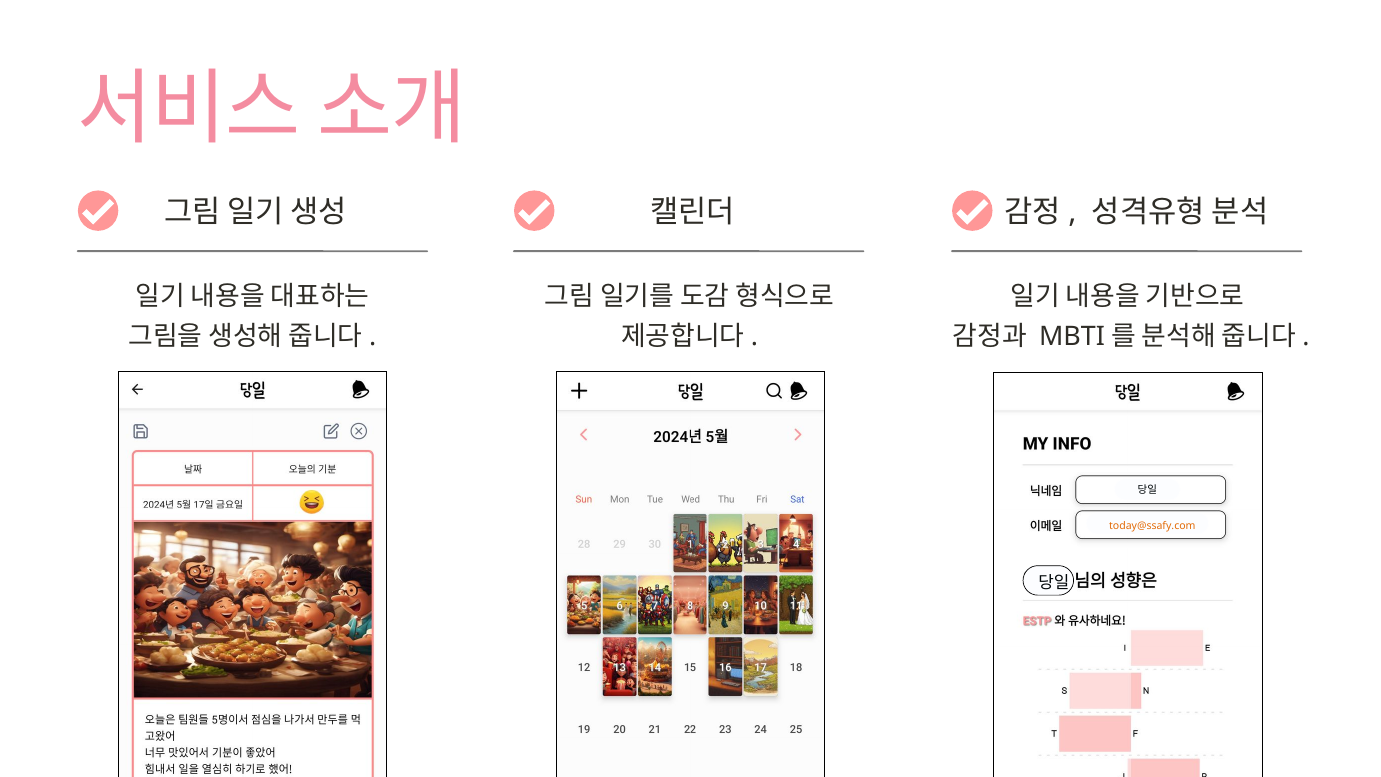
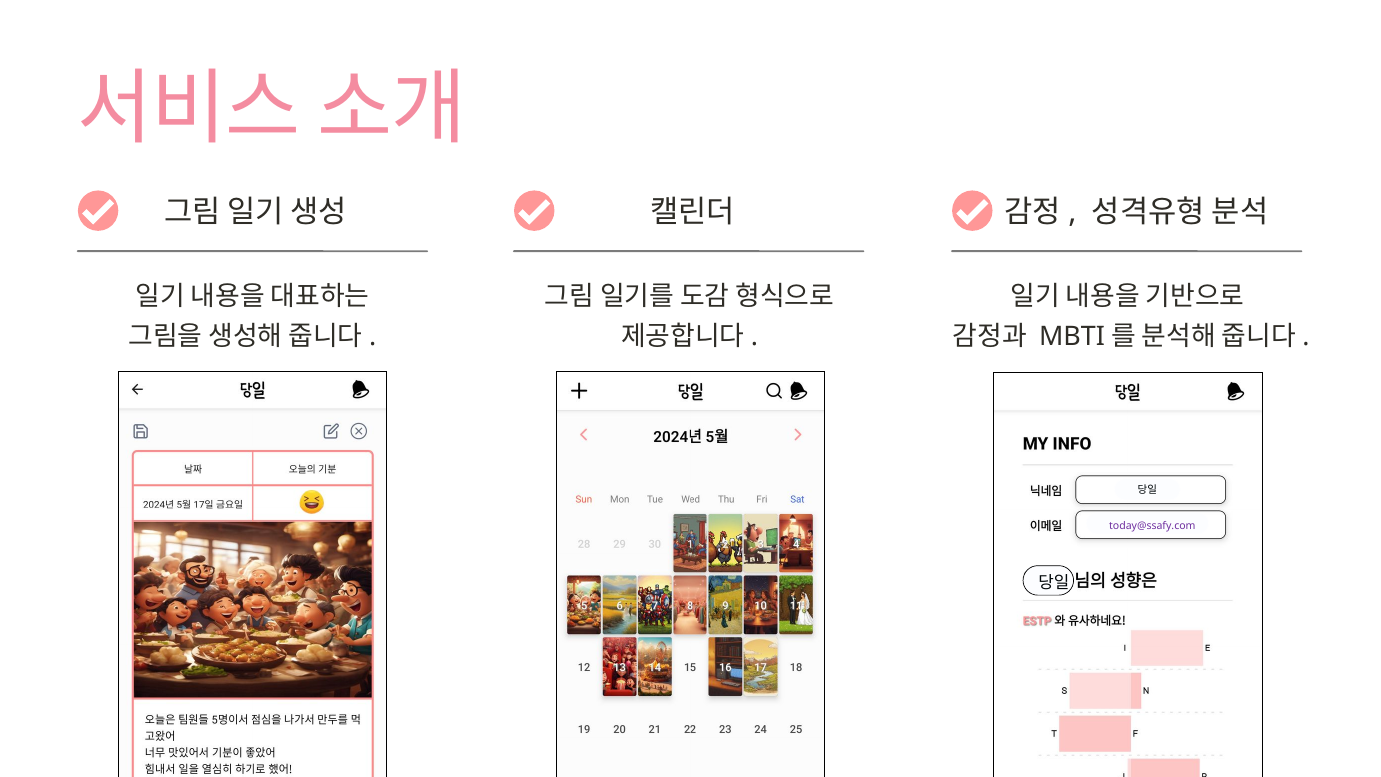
today@ssafy.com colour: orange -> purple (1152, 526)
